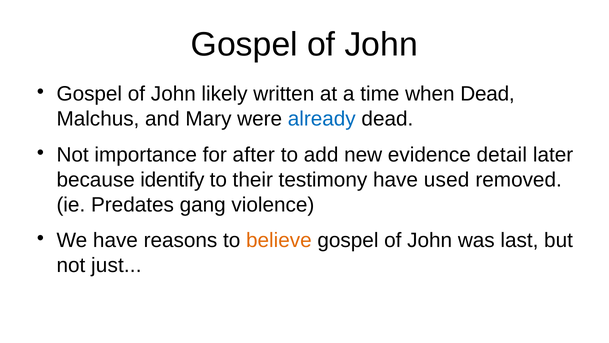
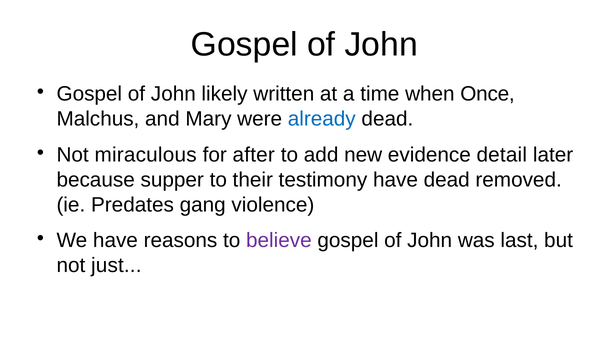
when Dead: Dead -> Once (488, 94)
importance: importance -> miraculous (146, 155)
identify: identify -> supper (172, 180)
have used: used -> dead (447, 180)
believe colour: orange -> purple (279, 240)
